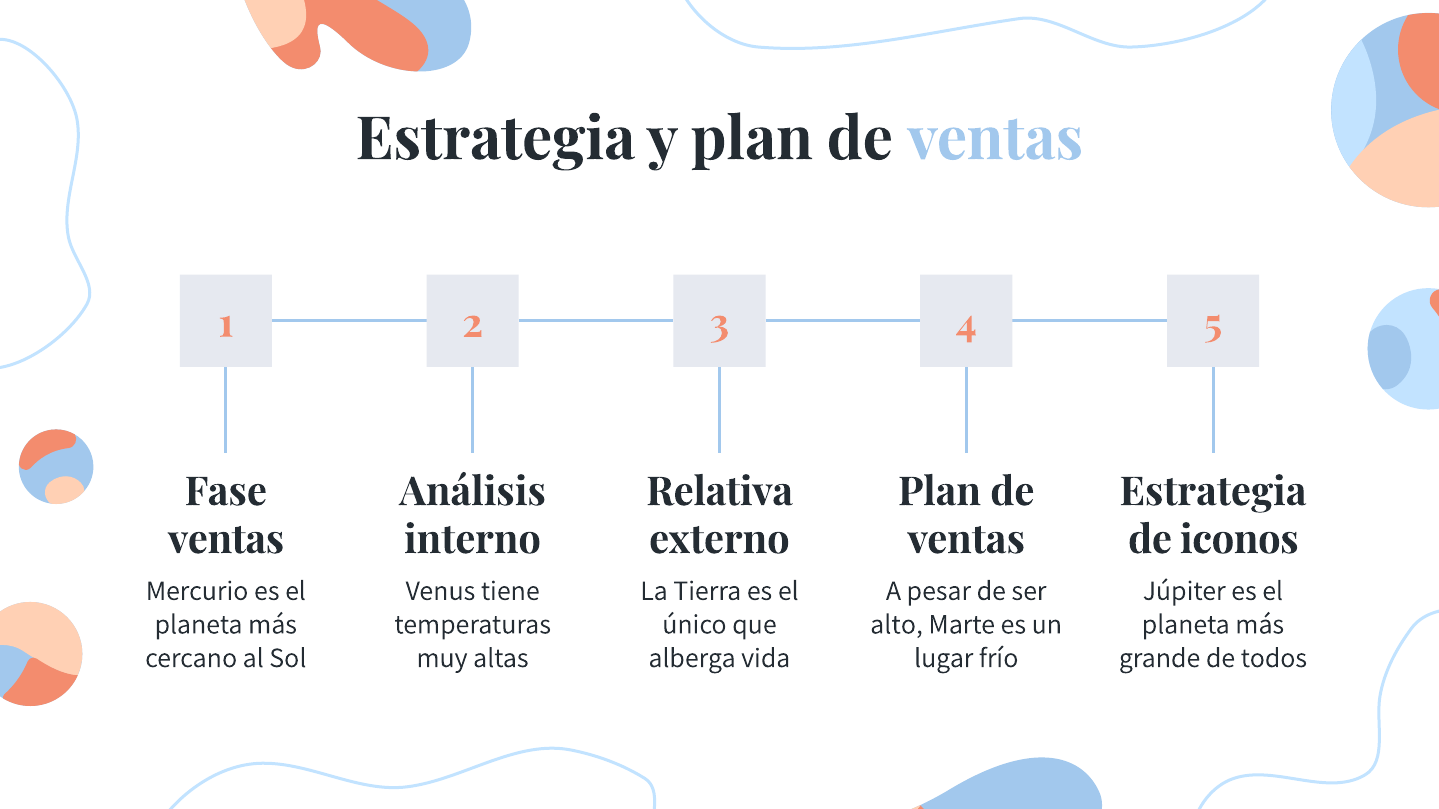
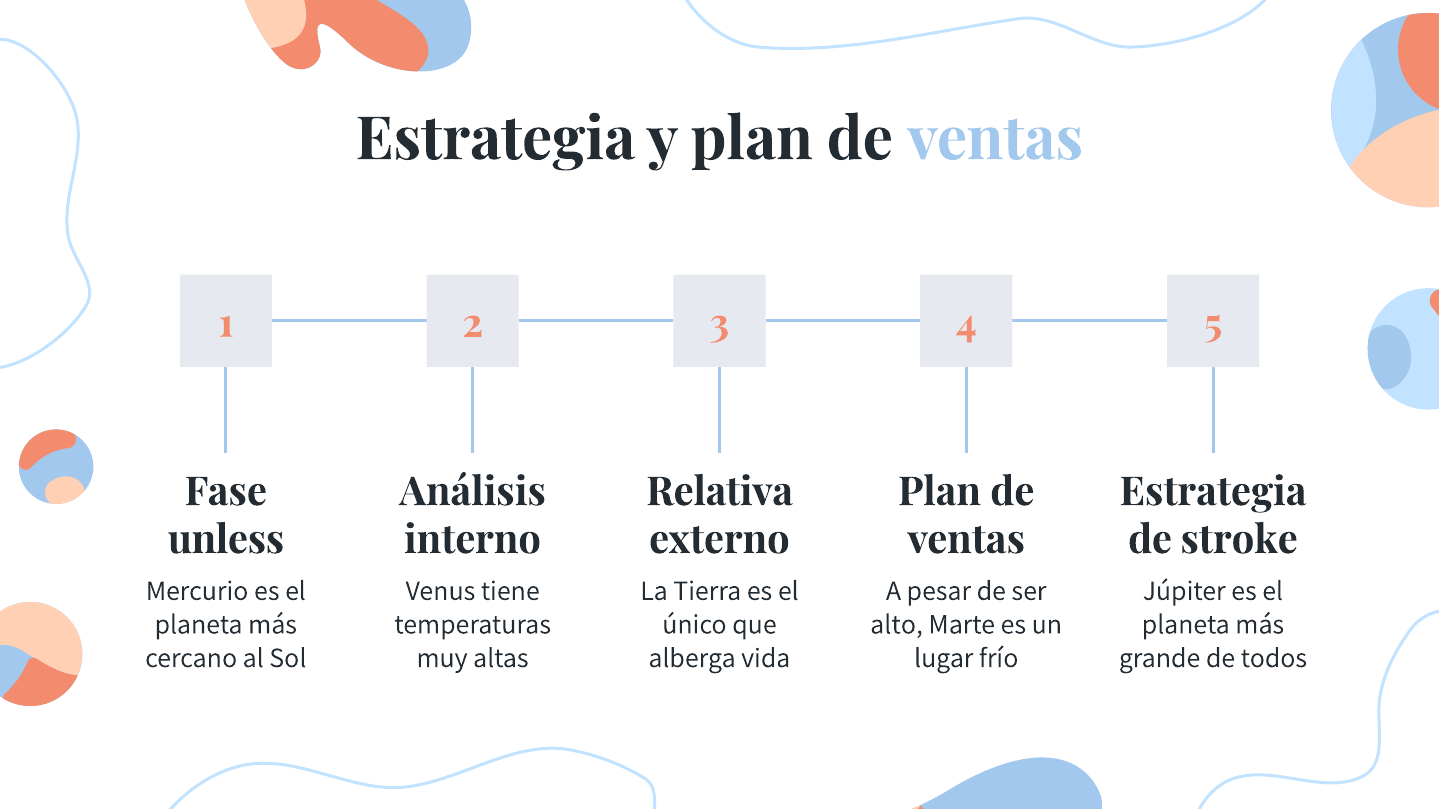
ventas: ventas -> unless (226, 540)
iconos: iconos -> stroke (1239, 540)
